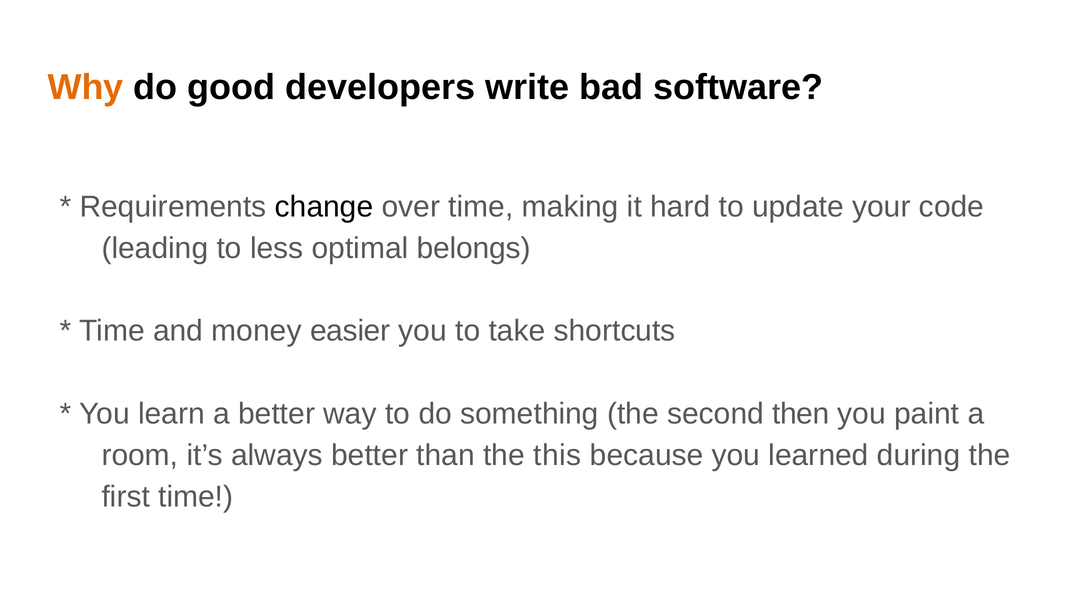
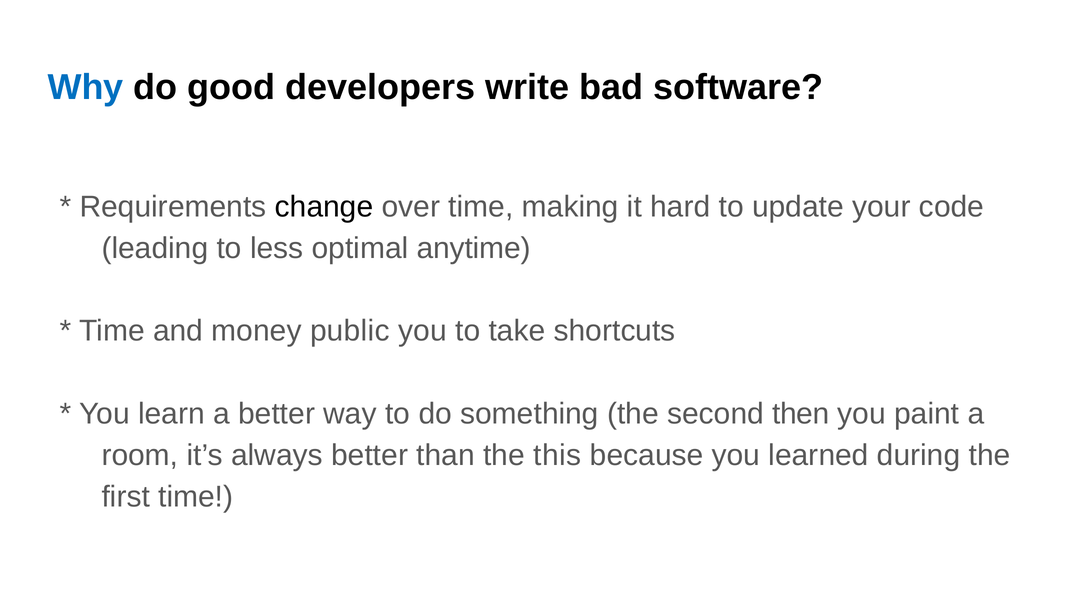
Why colour: orange -> blue (86, 87)
belongs: belongs -> anytime (474, 248)
easier: easier -> public (350, 331)
